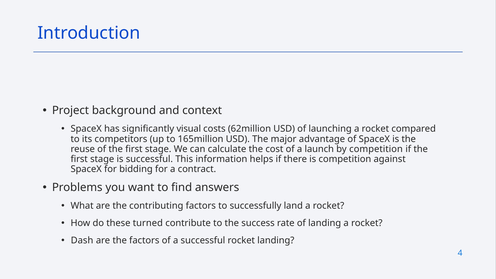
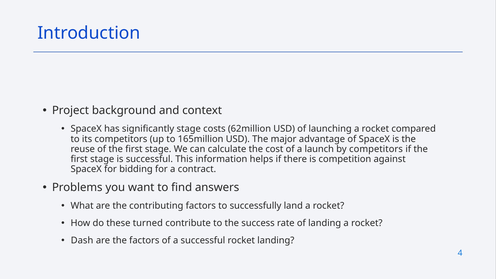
significantly visual: visual -> stage (189, 129)
by competition: competition -> competitors (376, 149)
